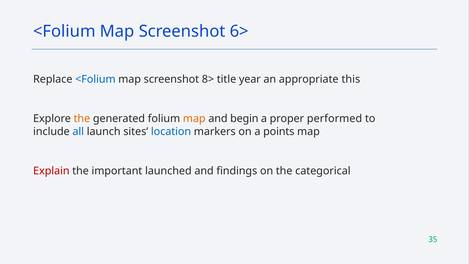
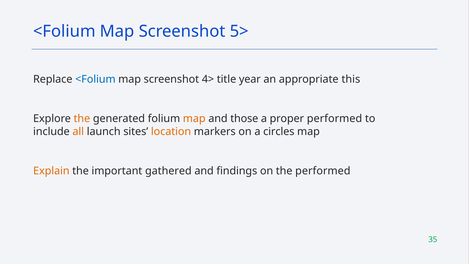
6>: 6> -> 5> (239, 31)
8>: 8> -> 4> (208, 79)
begin: begin -> those (244, 119)
all colour: blue -> orange (78, 131)
location colour: blue -> orange (171, 131)
points: points -> circles (279, 131)
Explain colour: red -> orange (51, 171)
launched: launched -> gathered (168, 171)
the categorical: categorical -> performed (323, 171)
